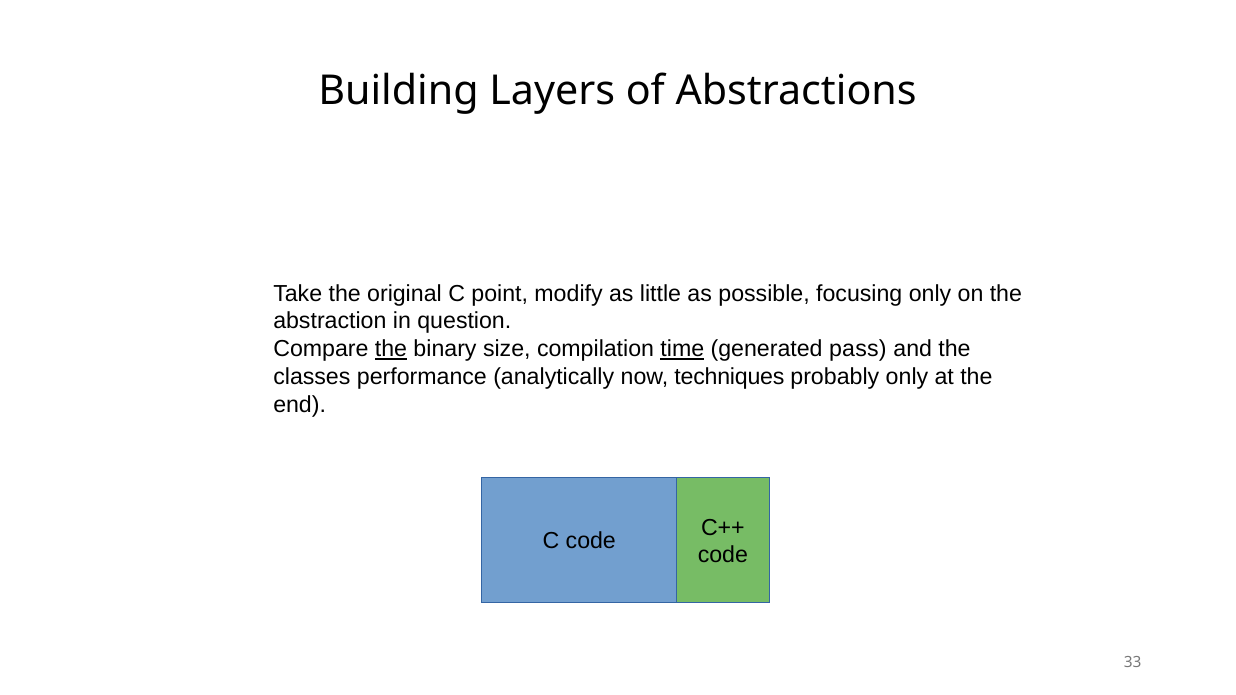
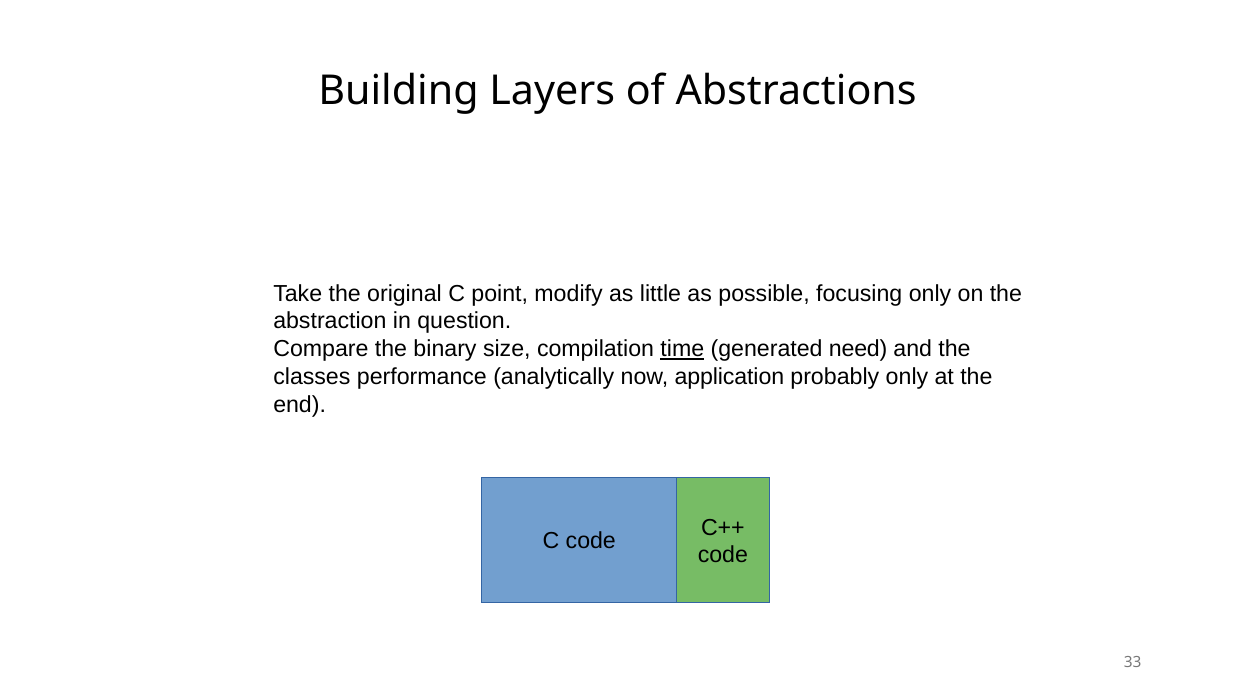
the underline: present -> none (391, 349)
pass: pass -> need (858, 349)
techniques: techniques -> application (729, 377)
